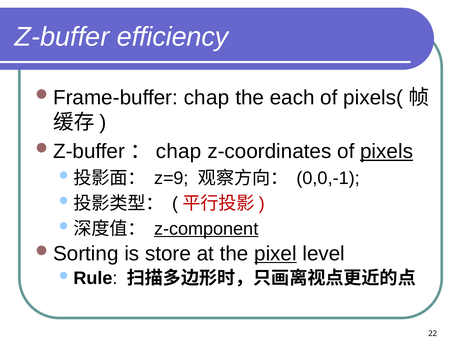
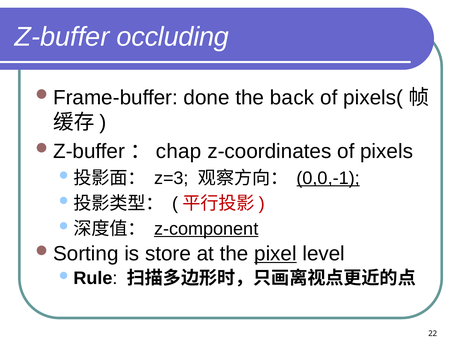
efficiency: efficiency -> occluding (173, 37)
chap: chap -> done (207, 98)
each: each -> back (292, 98)
pixels underline: present -> none (387, 151)
z=9: z=9 -> z=3 (171, 178)
0,0,-1 underline: none -> present (328, 178)
